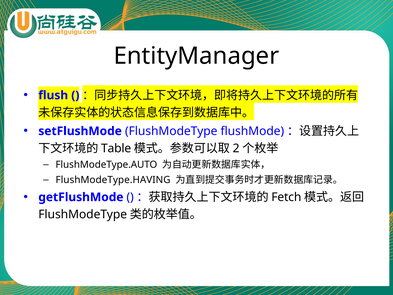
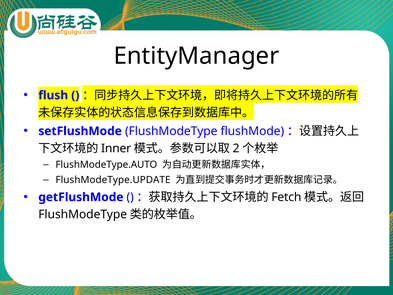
Table: Table -> Inner (116, 148)
FlushModeType.HAVING: FlushModeType.HAVING -> FlushModeType.UPDATE (113, 180)
